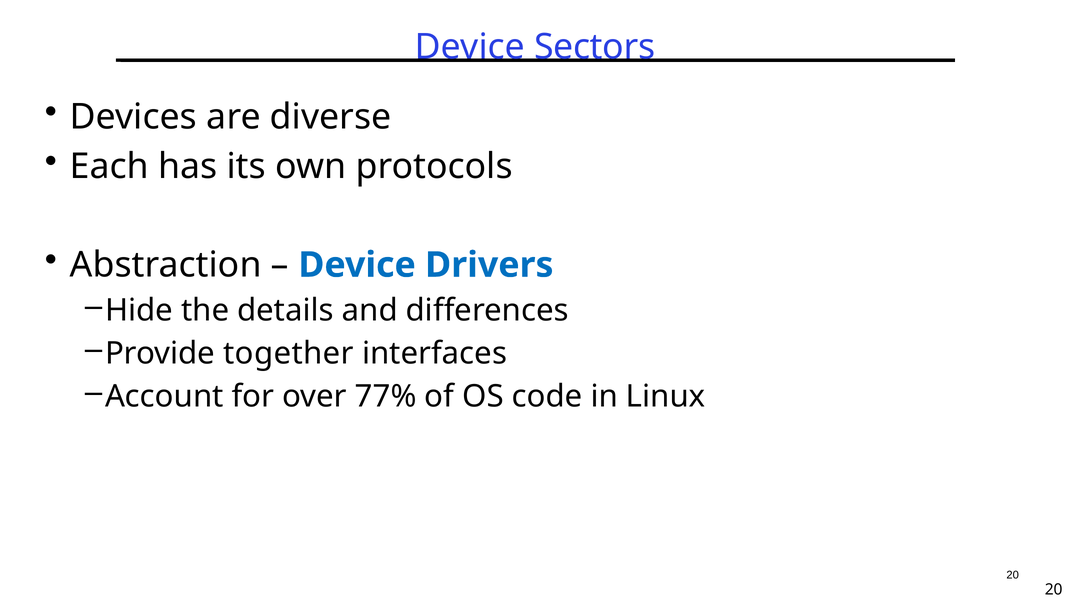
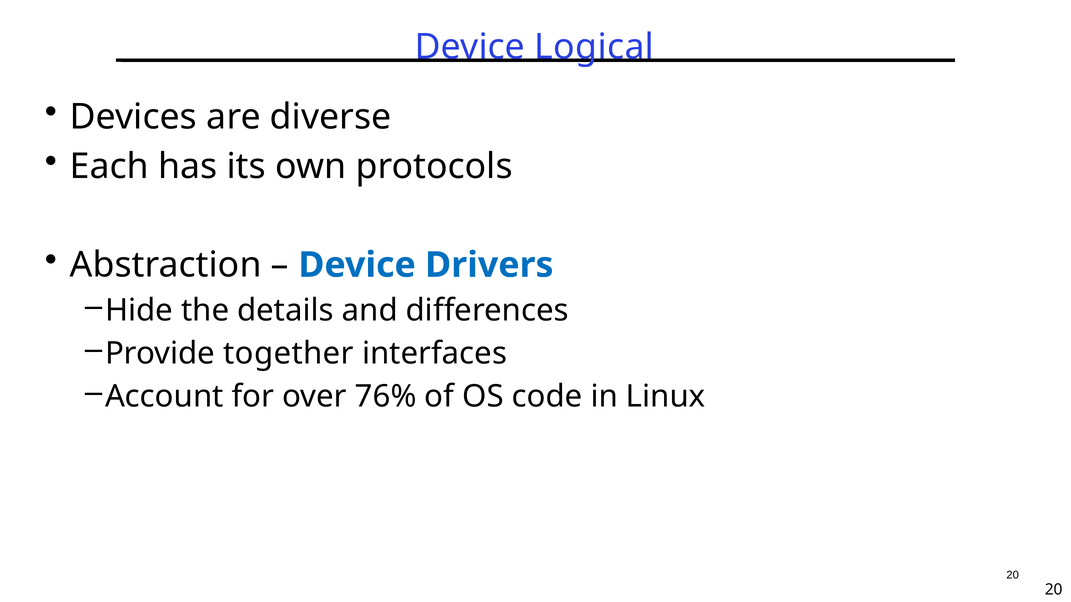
Sectors: Sectors -> Logical (594, 47)
77%: 77% -> 76% (386, 397)
